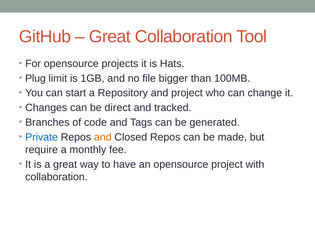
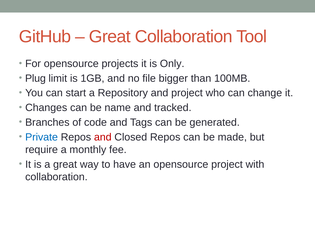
Hats: Hats -> Only (172, 64)
direct: direct -> name (118, 108)
and colour: orange -> red (103, 137)
